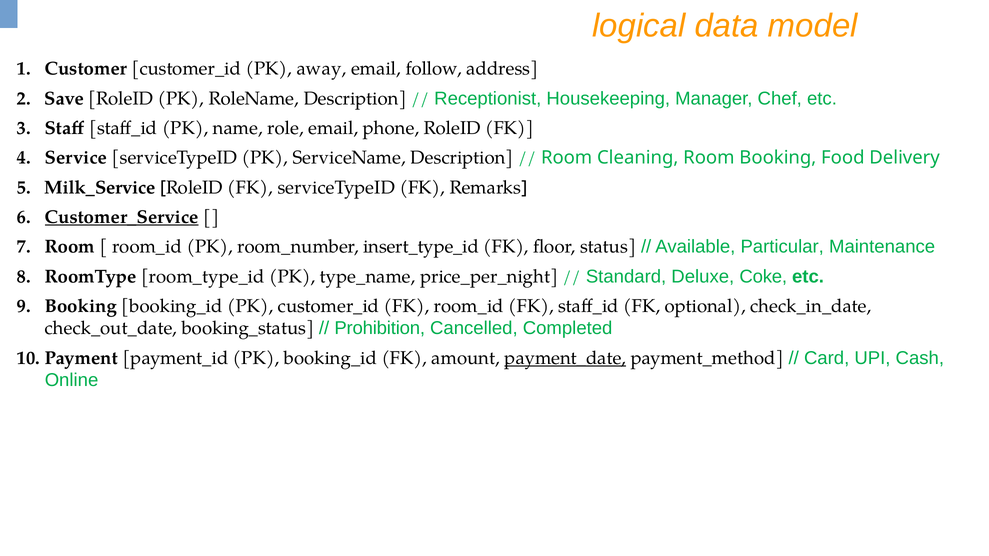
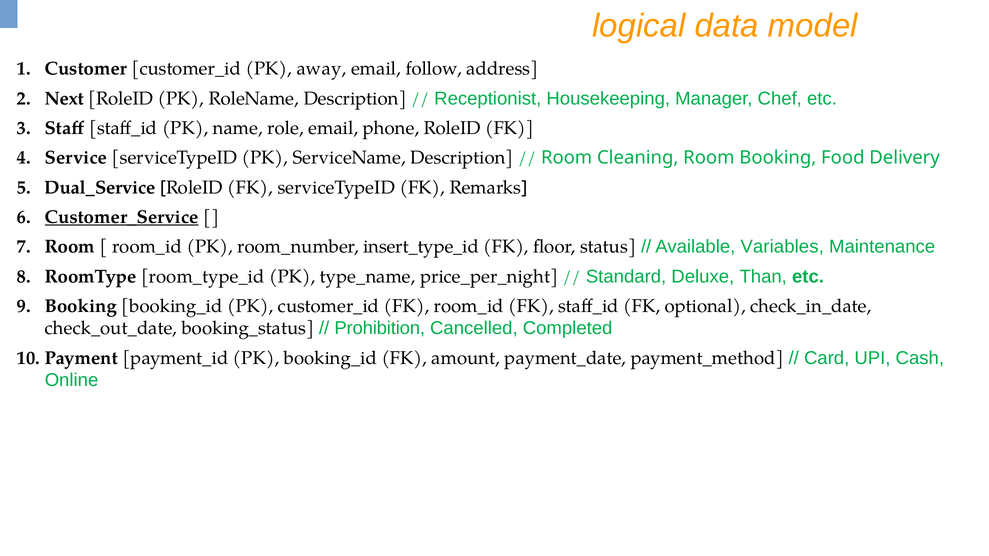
Save: Save -> Next (64, 99)
Milk_Service: Milk_Service -> Dual_Service (100, 188)
Particular: Particular -> Variables (782, 247)
Coke: Coke -> Than (763, 277)
payment_date underline: present -> none (565, 358)
